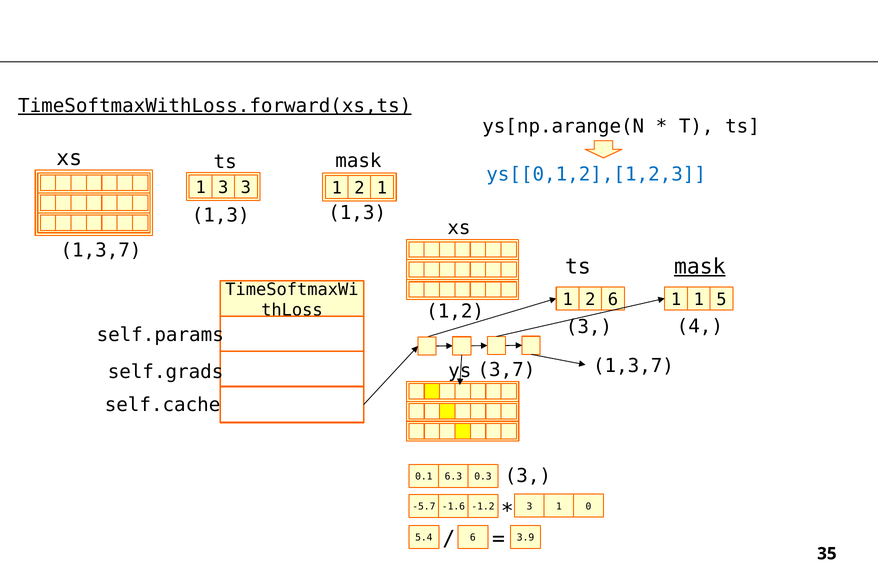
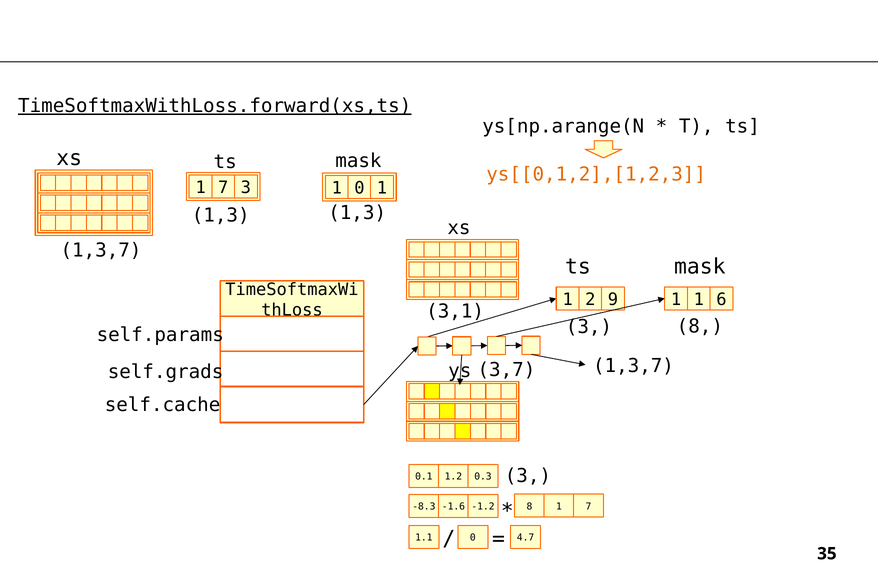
ys[[0,1,2],[1,2,3 colour: blue -> orange (596, 175)
3: 3 -> 7 (223, 188)
3 1 2: 2 -> 0 (359, 188)
mask underline: present -> none (700, 266)
2 6: 6 -> 9 (613, 299)
5: 5 -> 6 (721, 299)
1,2: 1,2 -> 3,1 (455, 311)
4: 4 -> 8 (700, 326)
6.3: 6.3 -> 1.2 (453, 476)
-5.7: -5.7 -> -8.3 (424, 506)
-1.2 3: 3 -> 8 (529, 506)
0: 0 -> 7 (588, 506)
5.4: 5.4 -> 1.1 (424, 538)
6: 6 -> 0 (473, 538)
3.9: 3.9 -> 4.7 (526, 538)
